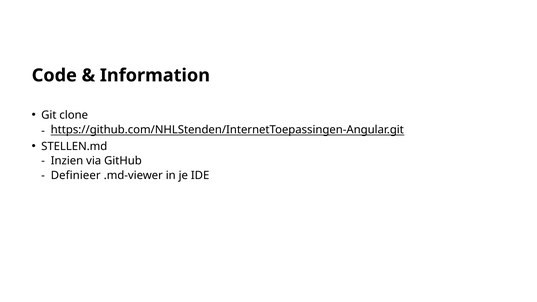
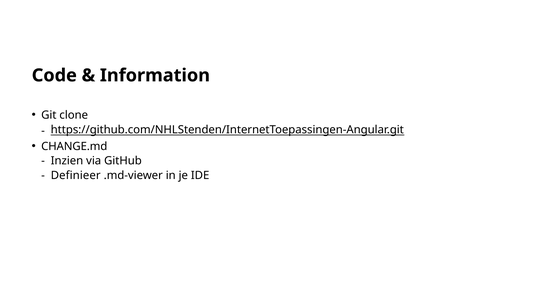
STELLEN.md: STELLEN.md -> CHANGE.md (74, 146)
